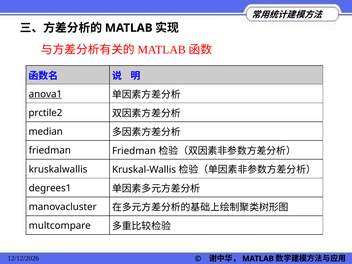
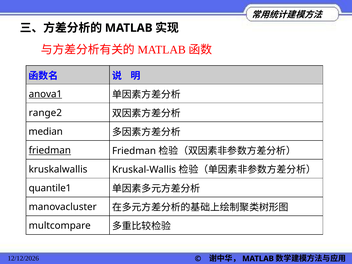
prctile2: prctile2 -> range2 (45, 113)
friedman underline: none -> present (50, 151)
degrees1: degrees1 -> quantile1 (50, 188)
